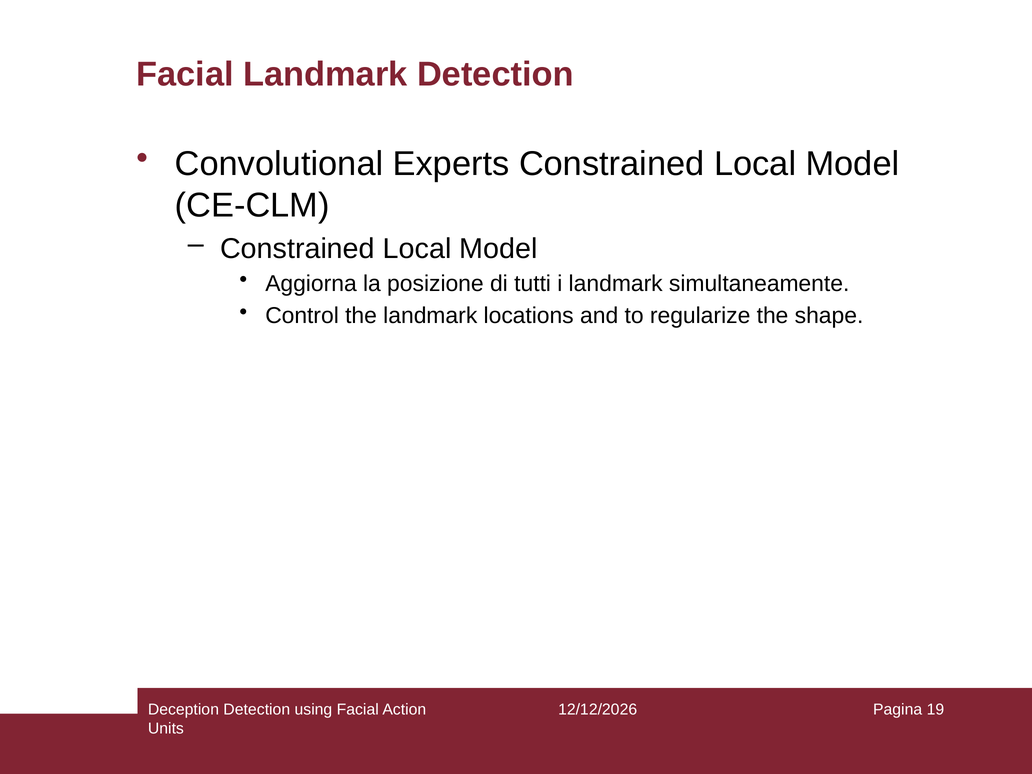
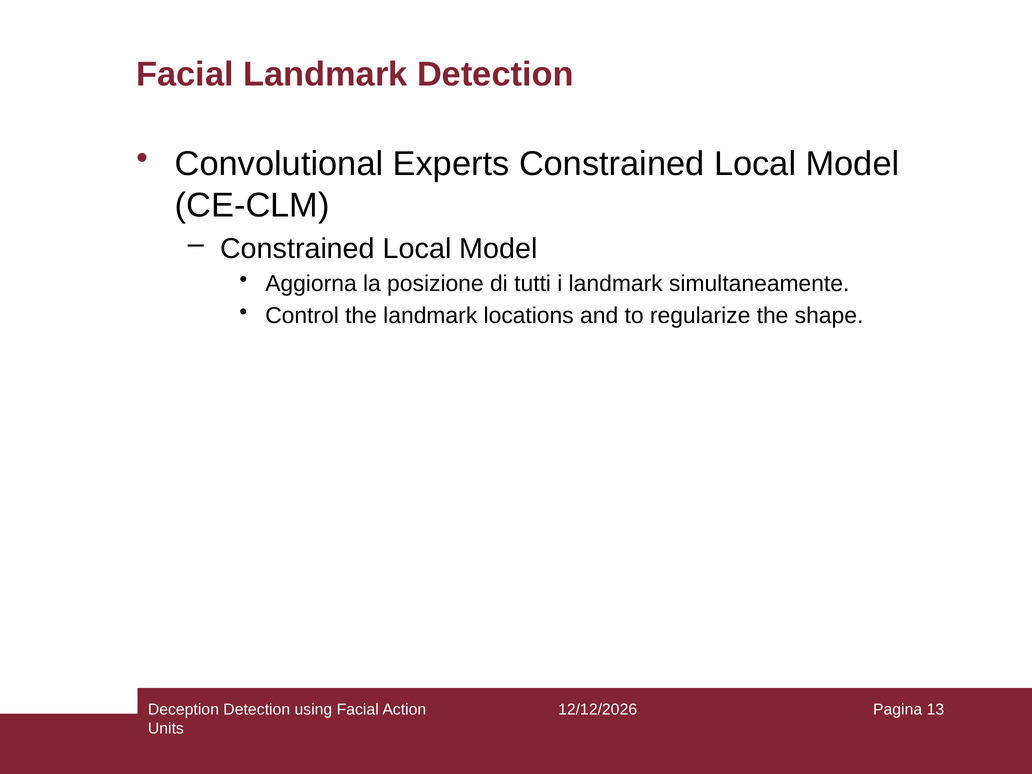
19: 19 -> 13 (935, 709)
